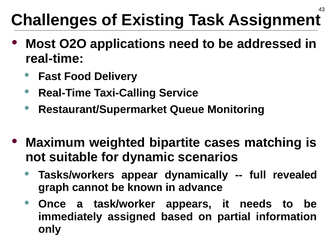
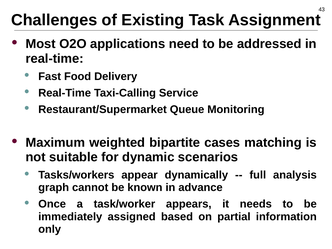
revealed: revealed -> analysis (295, 175)
